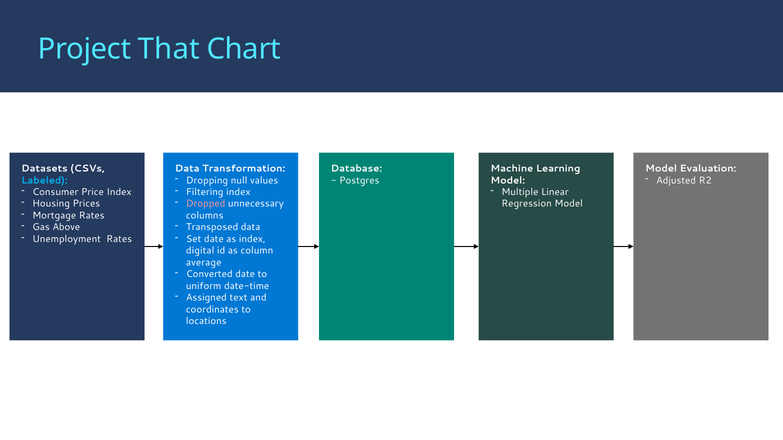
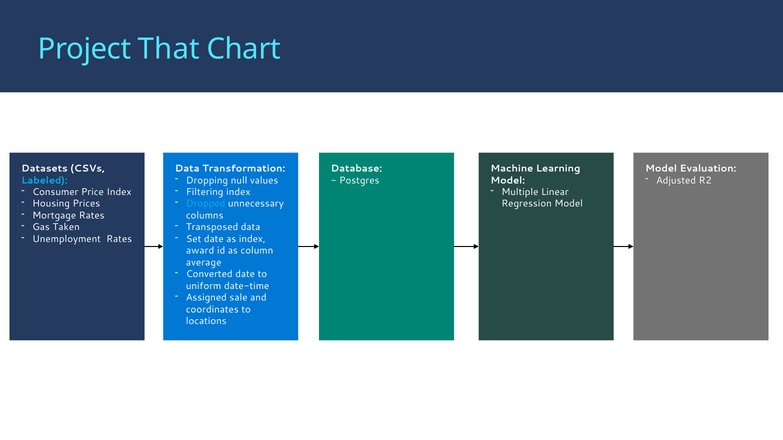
Dropped colour: pink -> light blue (206, 204)
Above: Above -> Taken (66, 227)
digital: digital -> award (200, 251)
text: text -> sale (239, 298)
